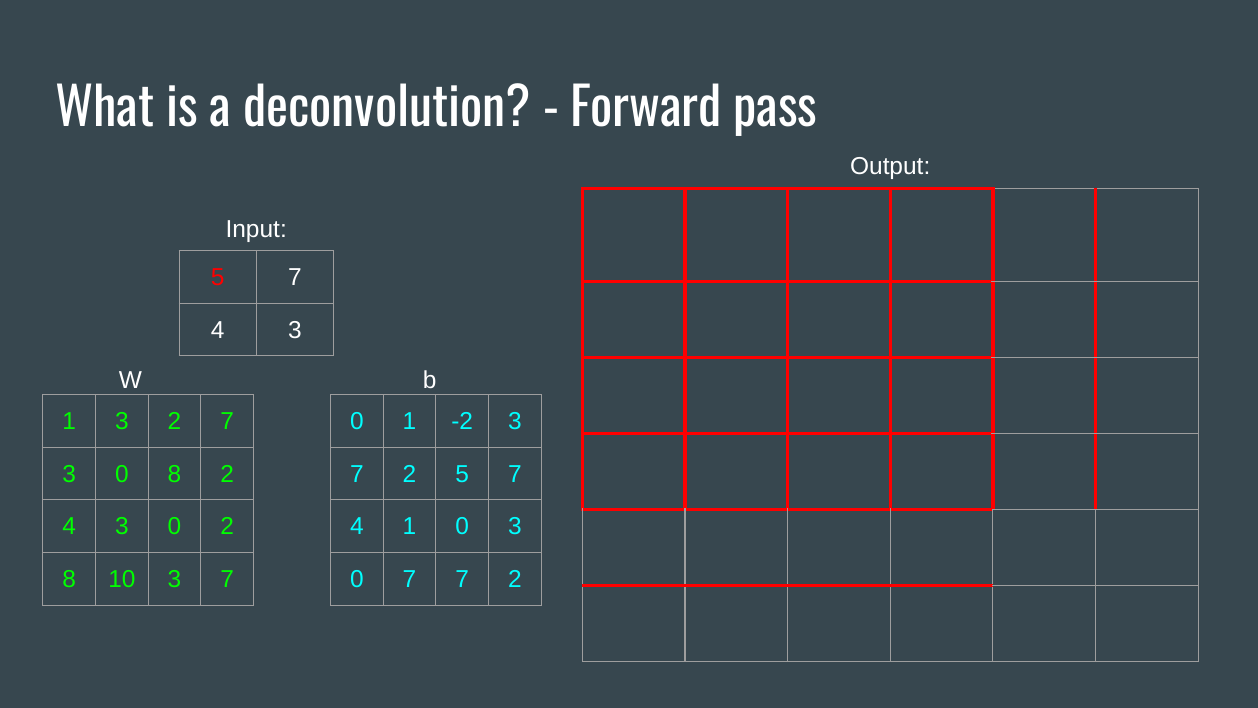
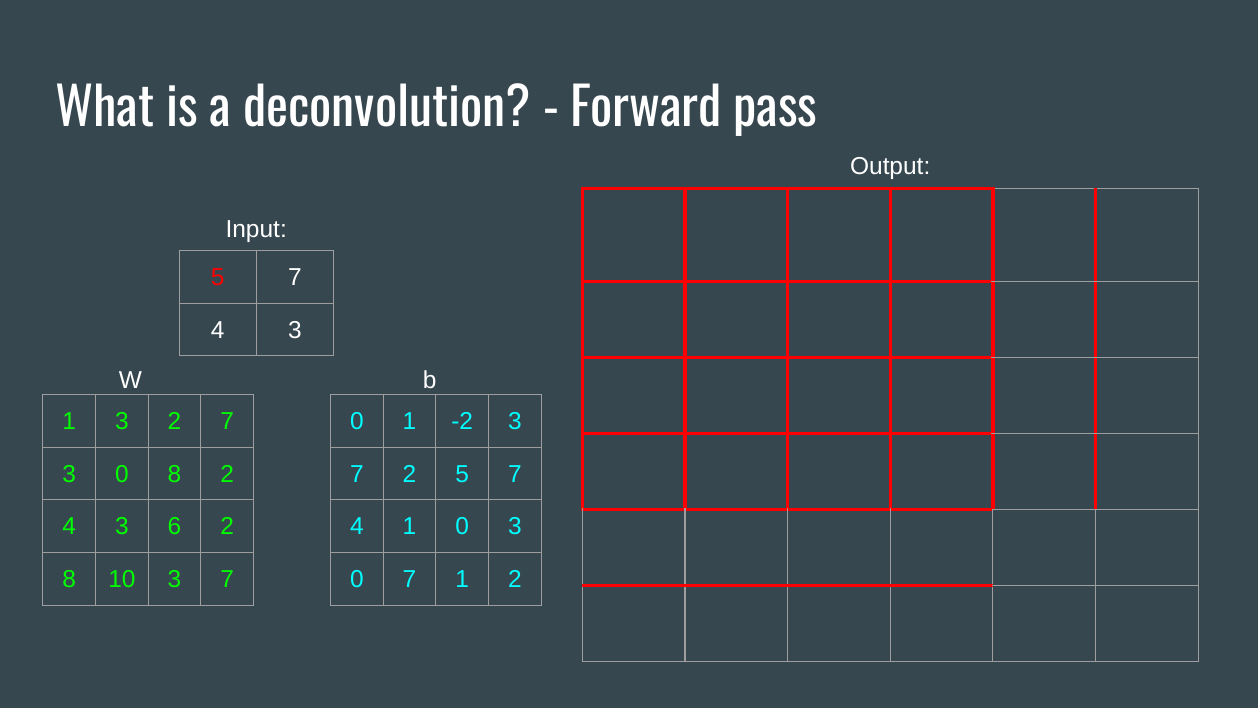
4 3 0: 0 -> 6 (175, 526)
7 7: 7 -> 1 (462, 579)
